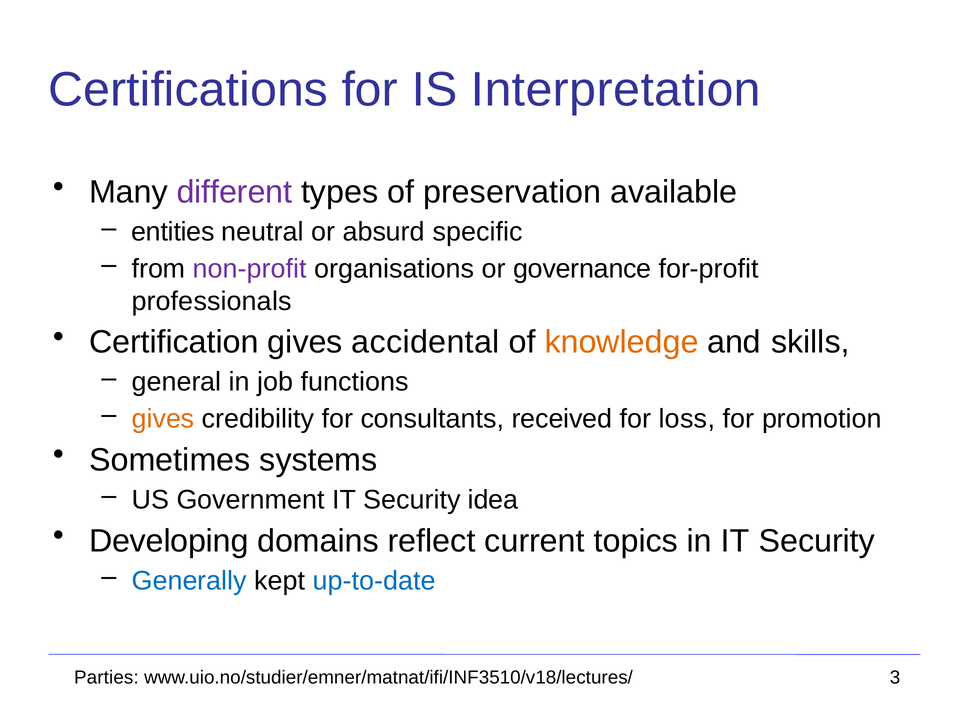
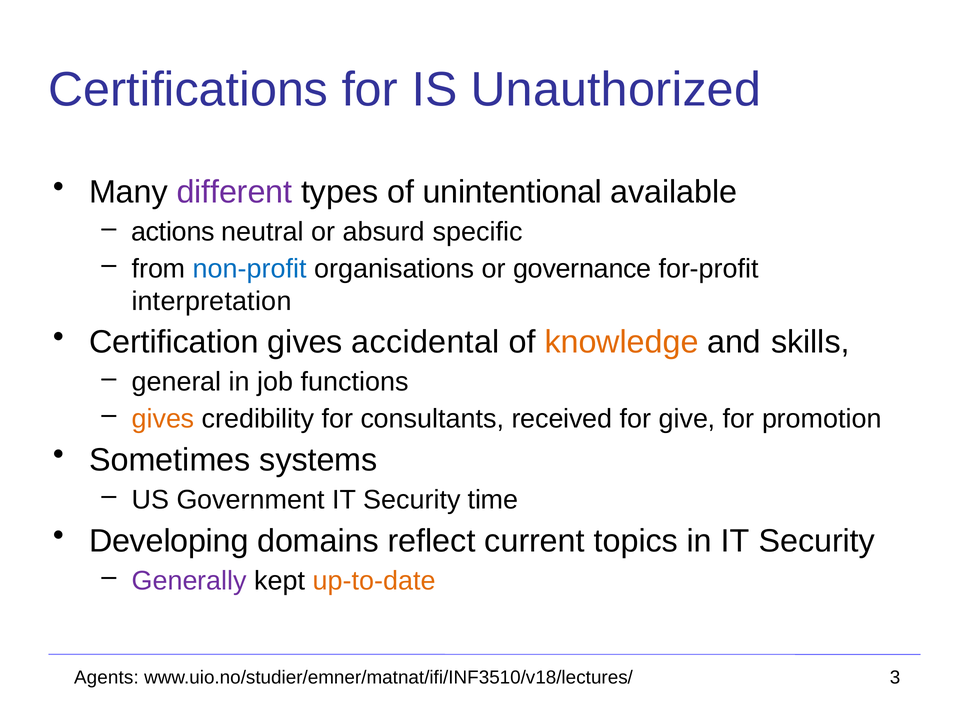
Interpretation: Interpretation -> Unauthorized (616, 90)
preservation: preservation -> unintentional (512, 192)
entities: entities -> actions (173, 232)
non-profit colour: purple -> blue (250, 269)
professionals: professionals -> interpretation (212, 301)
loss: loss -> give (687, 419)
idea: idea -> time (493, 500)
Generally colour: blue -> purple (189, 581)
up-to-date colour: blue -> orange (374, 581)
Parties: Parties -> Agents (106, 677)
